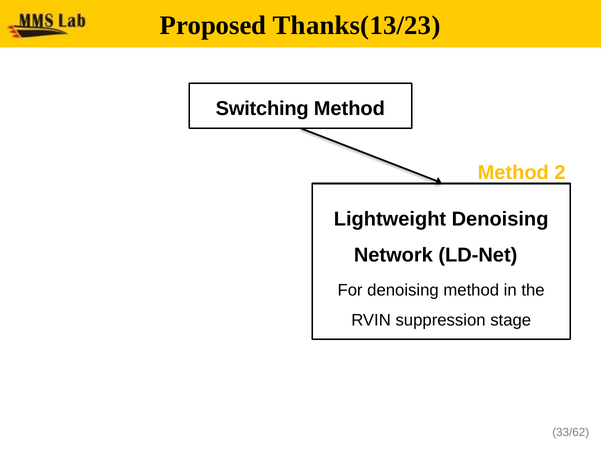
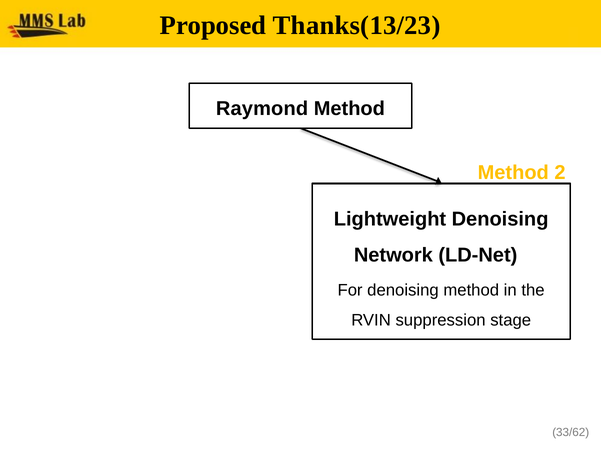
Switching: Switching -> Raymond (262, 109)
